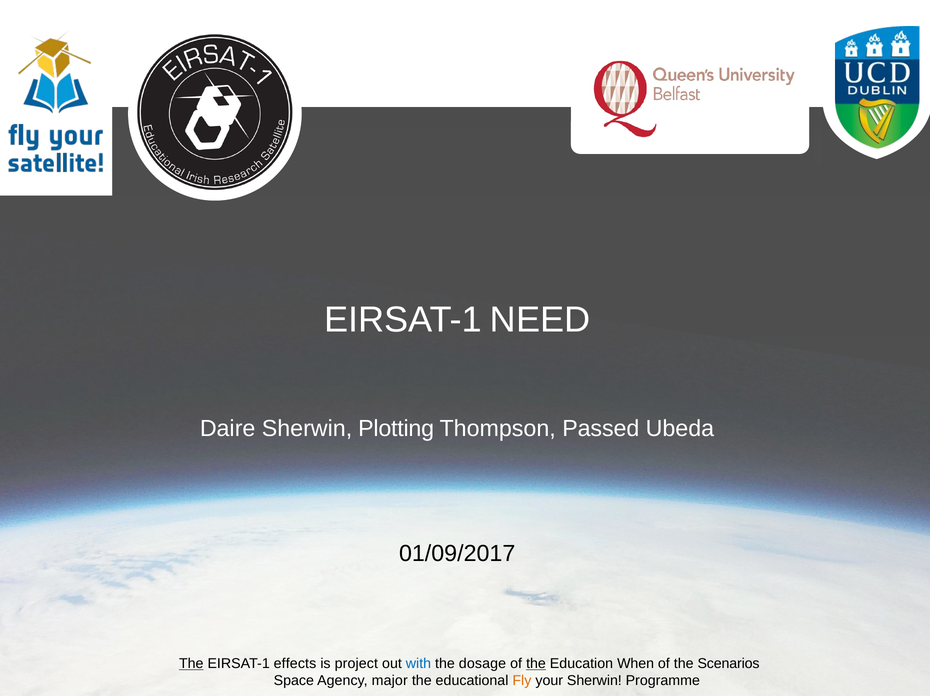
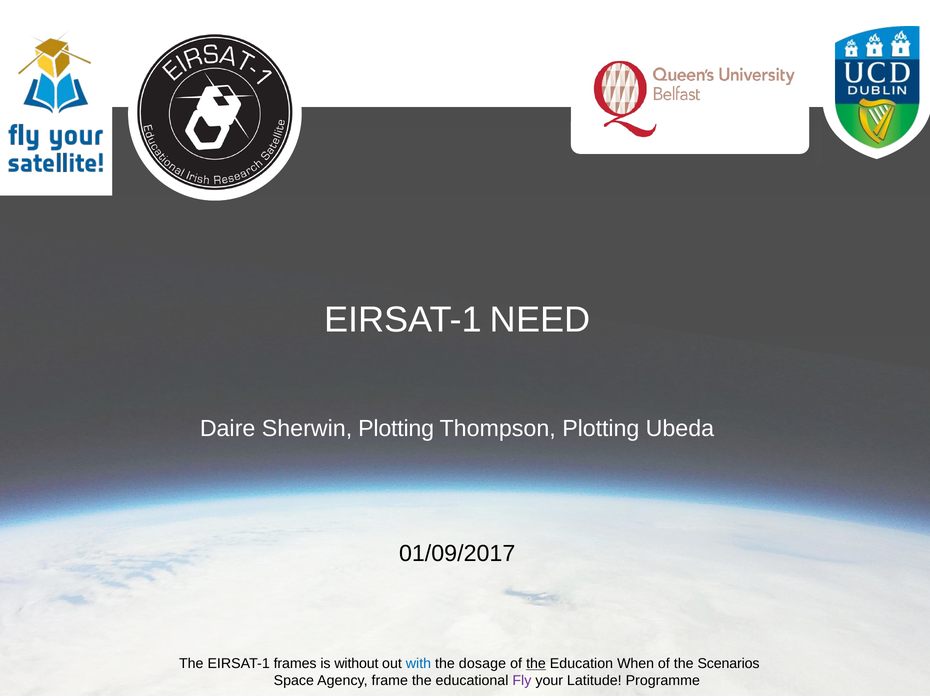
Thompson Passed: Passed -> Plotting (601, 428)
The underline: present -> none (191, 663)
effects: effects -> frames (295, 663)
project: project -> without (356, 663)
major: major -> frame (390, 680)
Fly colour: orange -> purple (522, 680)
your Sherwin: Sherwin -> Latitude (594, 680)
